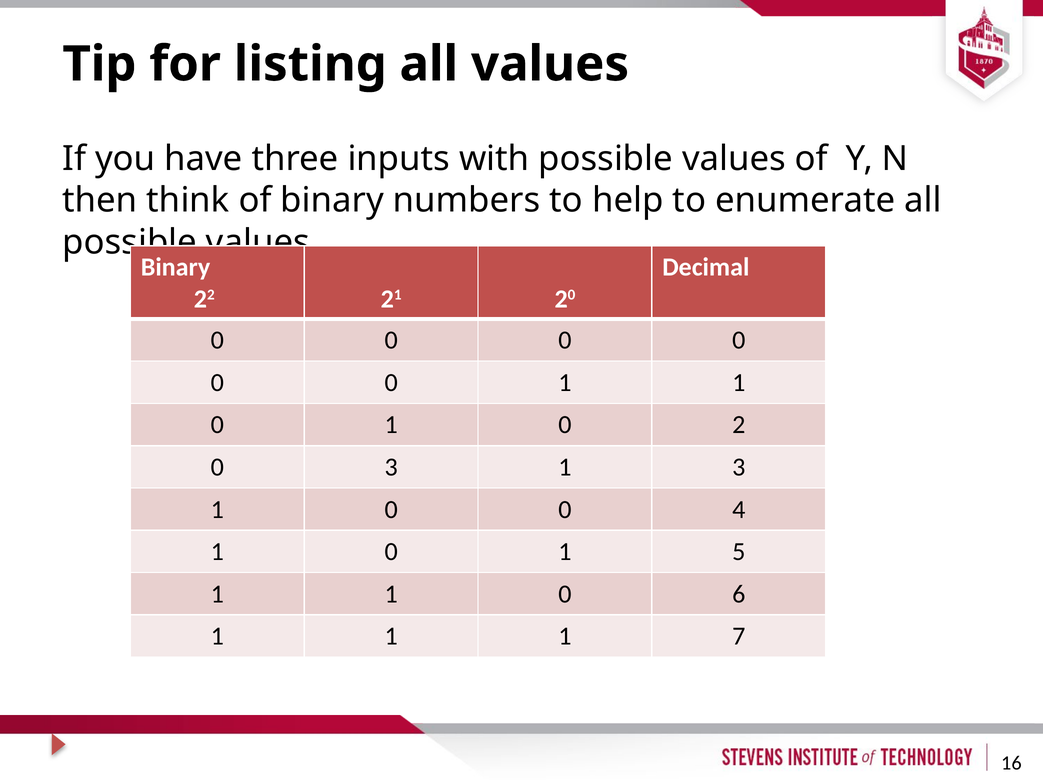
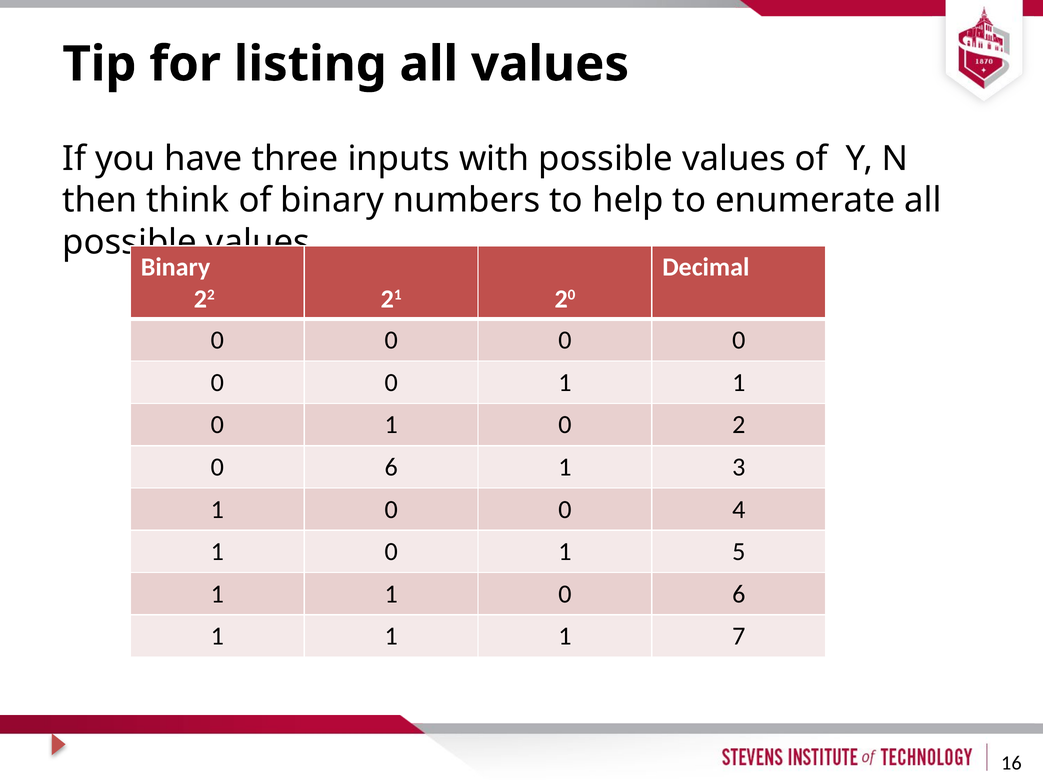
3: 3 -> 6 (391, 467)
